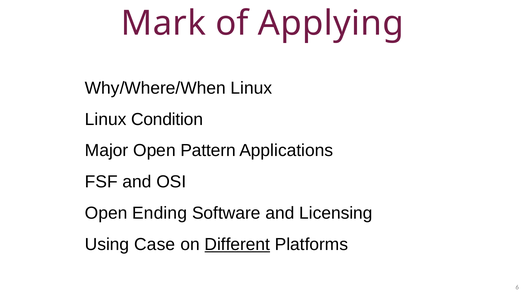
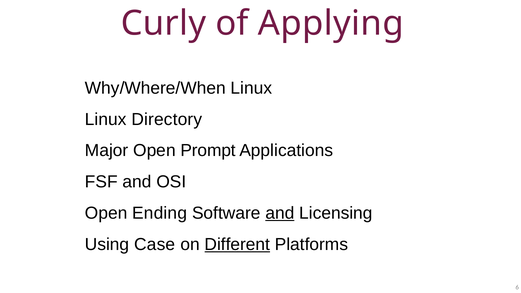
Mark: Mark -> Curly (163, 23)
Condition: Condition -> Directory (167, 119)
Pattern: Pattern -> Prompt (208, 151)
and underline: none -> present (280, 213)
